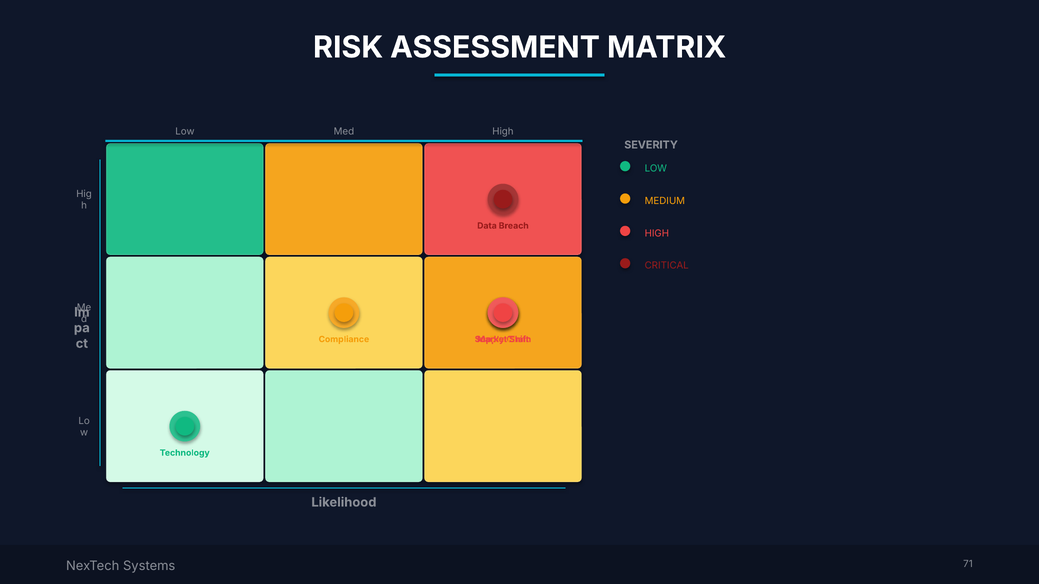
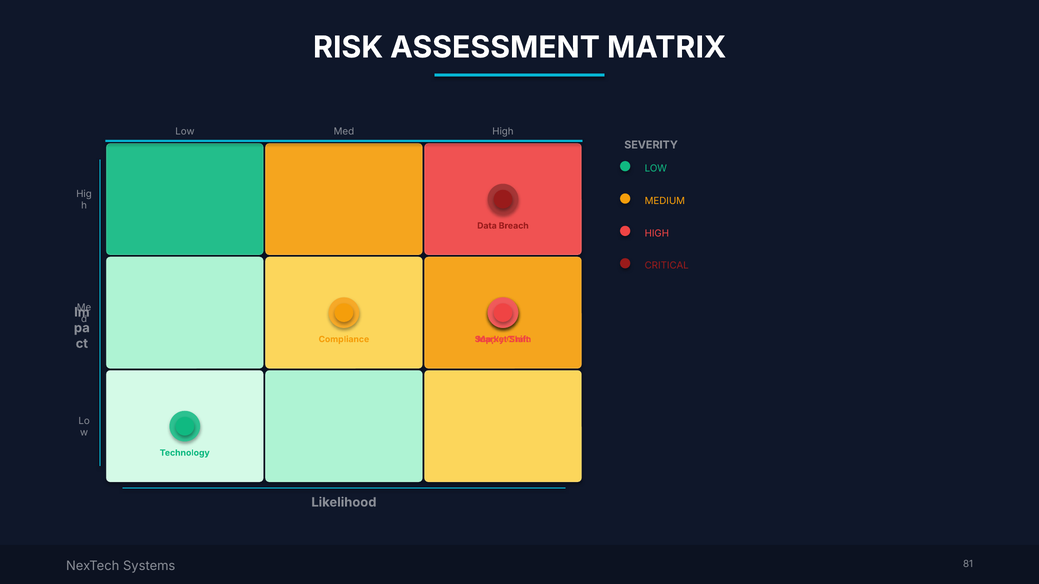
71: 71 -> 81 (968, 564)
